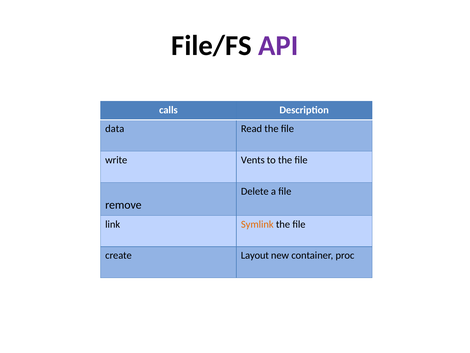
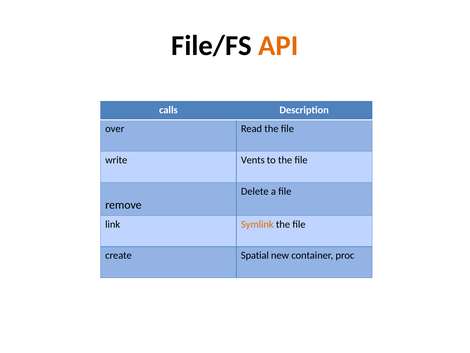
API colour: purple -> orange (278, 45)
data: data -> over (115, 129)
Layout: Layout -> Spatial (255, 255)
